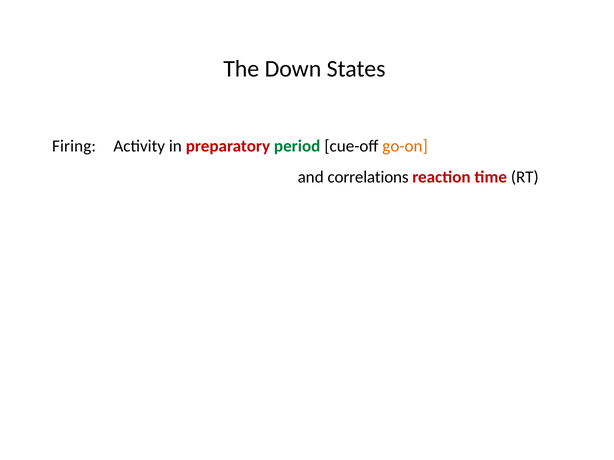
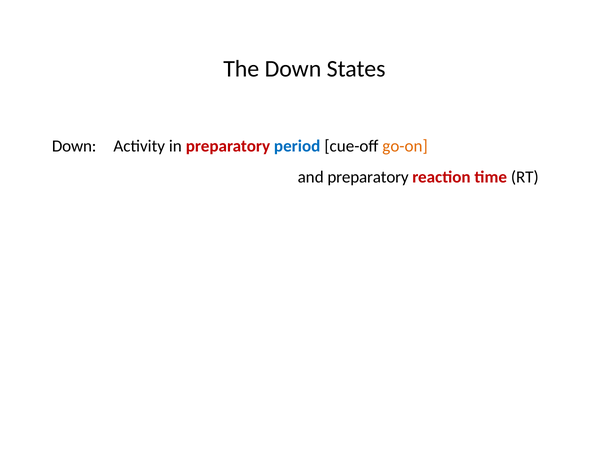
Firing: Firing -> Down (74, 146)
period colour: green -> blue (297, 146)
and correlations: correlations -> preparatory (368, 177)
